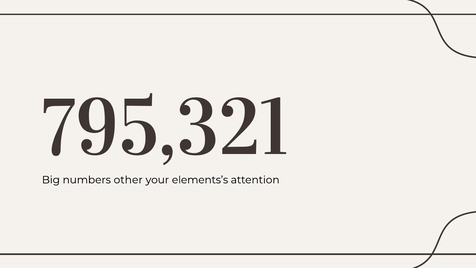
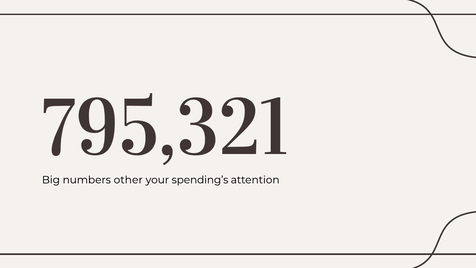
elements’s: elements’s -> spending’s (200, 180)
